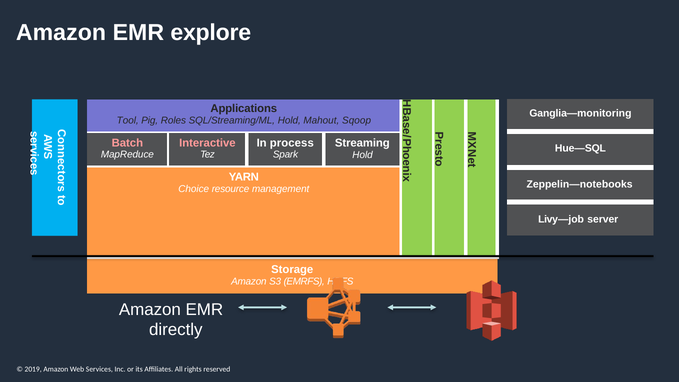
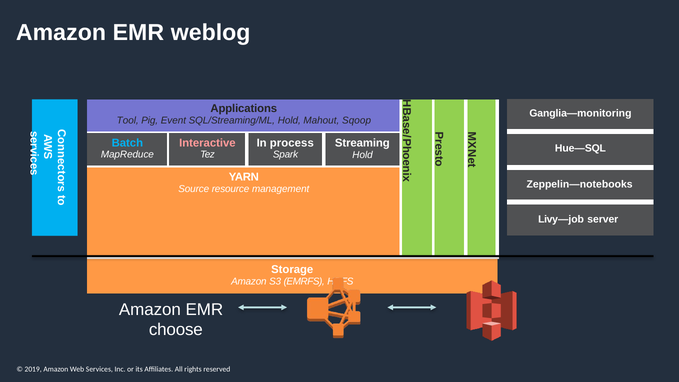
explore: explore -> weblog (211, 33)
Roles: Roles -> Event (173, 121)
Batch colour: pink -> light blue (127, 143)
Choice: Choice -> Source (194, 189)
directly: directly -> choose (176, 330)
